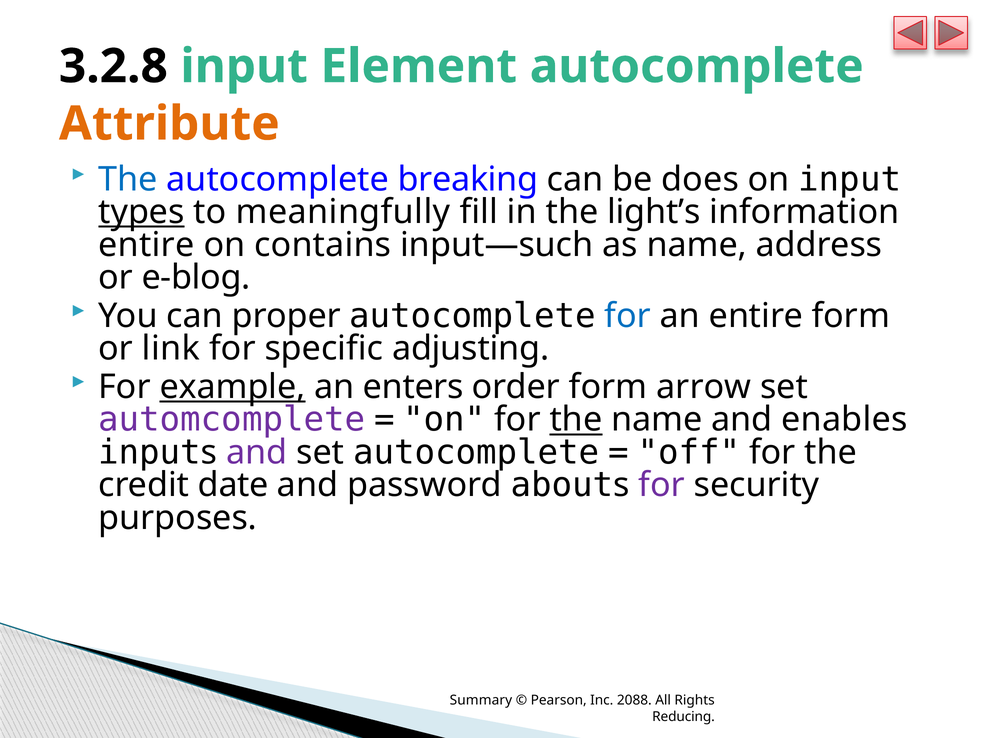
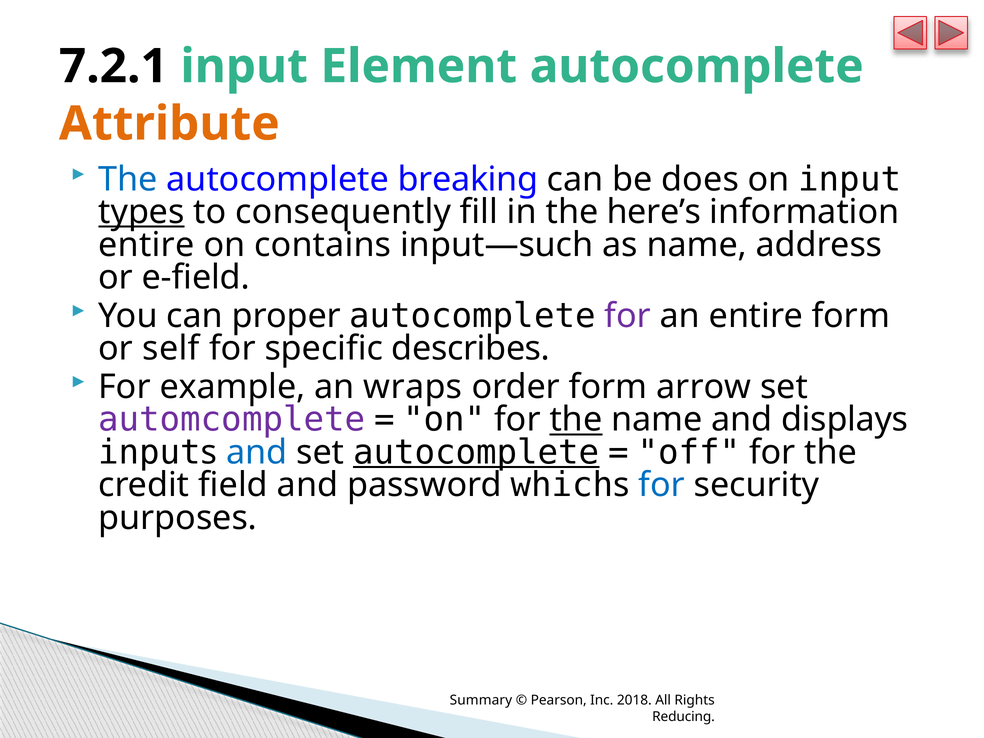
3.2.8: 3.2.8 -> 7.2.1 (113, 66)
meaningfully: meaningfully -> consequently (343, 212)
light’s: light’s -> here’s (654, 212)
e-blog: e-blog -> e-field (196, 278)
for colour: blue -> purple (628, 316)
link: link -> self (171, 349)
adjusting: adjusting -> describes (471, 349)
example underline: present -> none (233, 387)
enters: enters -> wraps (413, 387)
enables: enables -> displays (845, 420)
and colour: purple -> blue (257, 452)
autocomplete underline: none -> present (476, 452)
date: date -> field (233, 485)
about: about -> which (562, 485)
for colour: purple -> blue (662, 485)
2088: 2088 -> 2018 (634, 700)
